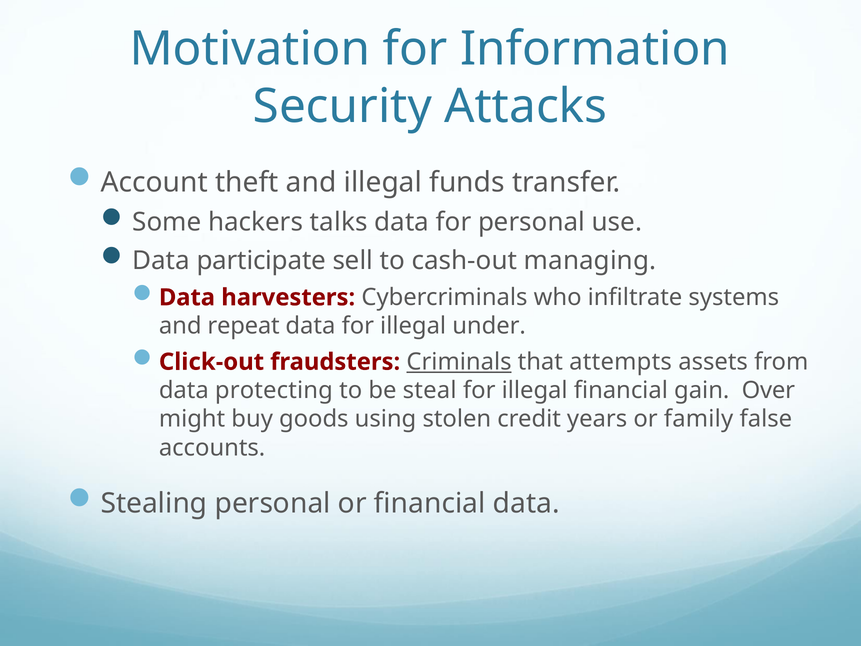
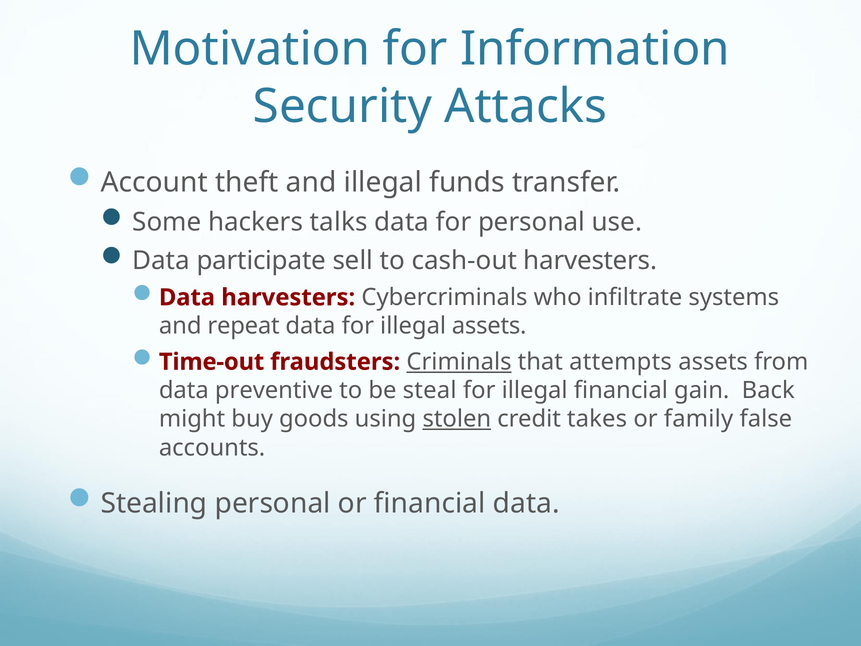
cash-out managing: managing -> harvesters (590, 260)
illegal under: under -> assets (489, 326)
Click-out: Click-out -> Time-out (212, 362)
protecting: protecting -> preventive (274, 390)
Over: Over -> Back (768, 390)
stolen underline: none -> present (457, 419)
years: years -> takes (597, 419)
